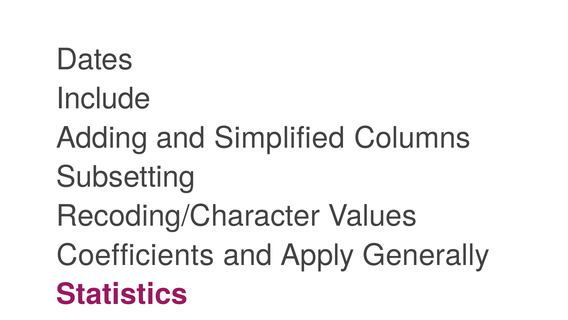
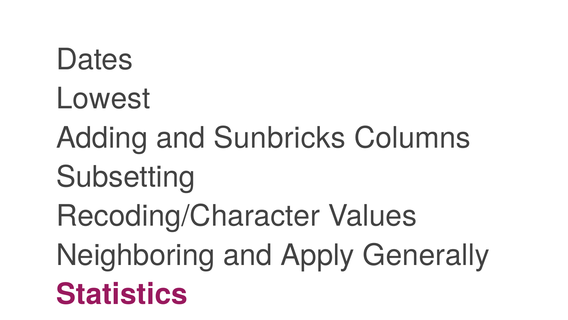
Include: Include -> Lowest (103, 99)
Simplified: Simplified -> Sunbricks (280, 138)
Coefficients: Coefficients -> Neighboring (135, 255)
